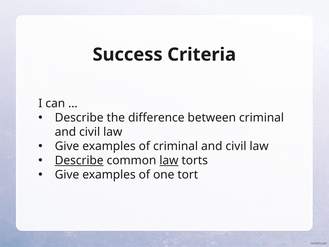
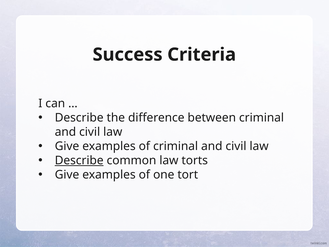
law underline: present -> none (169, 160)
